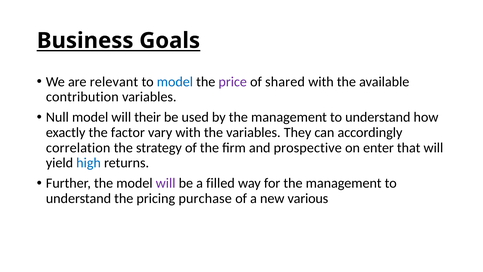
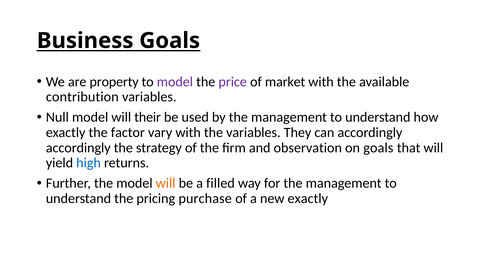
relevant: relevant -> property (114, 82)
model colour: blue -> purple (175, 82)
shared: shared -> market (285, 82)
correlation: correlation -> accordingly (78, 148)
prospective: prospective -> observation (308, 148)
on enter: enter -> goals (378, 148)
will colour: purple -> orange (166, 183)
new various: various -> exactly (308, 198)
